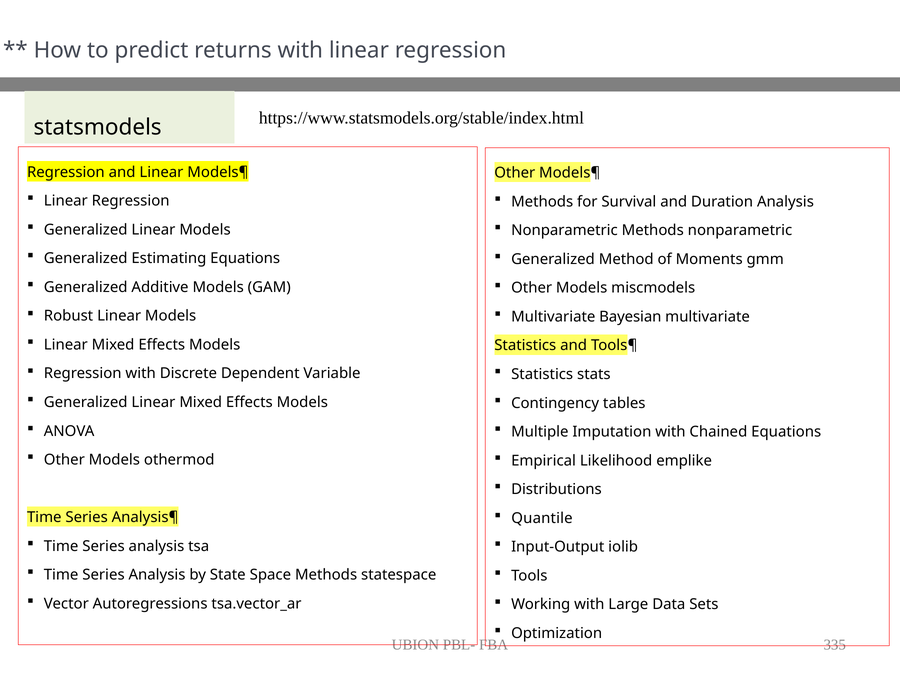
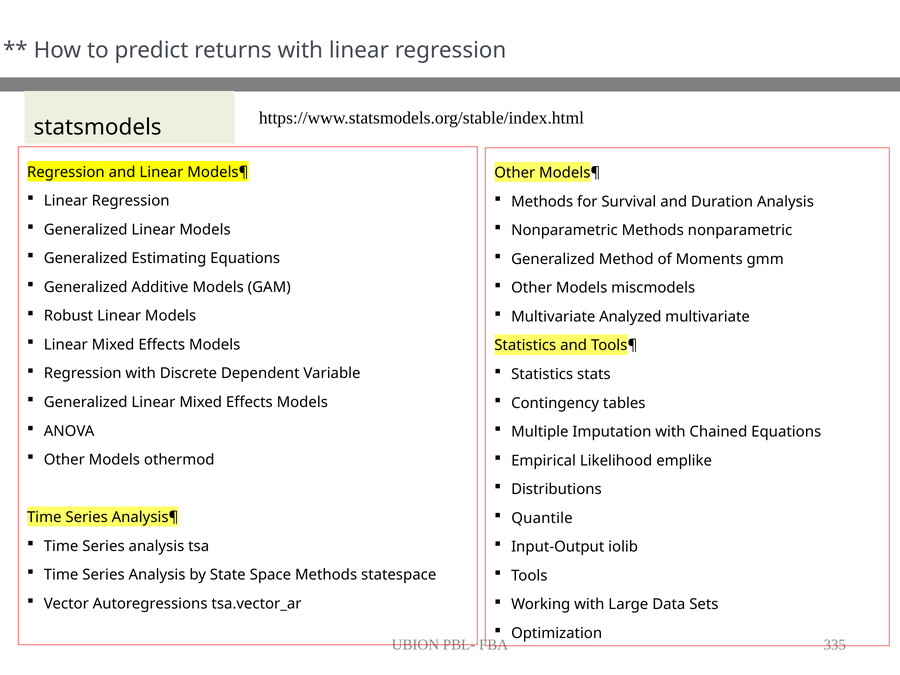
Bayesian: Bayesian -> Analyzed (630, 317)
